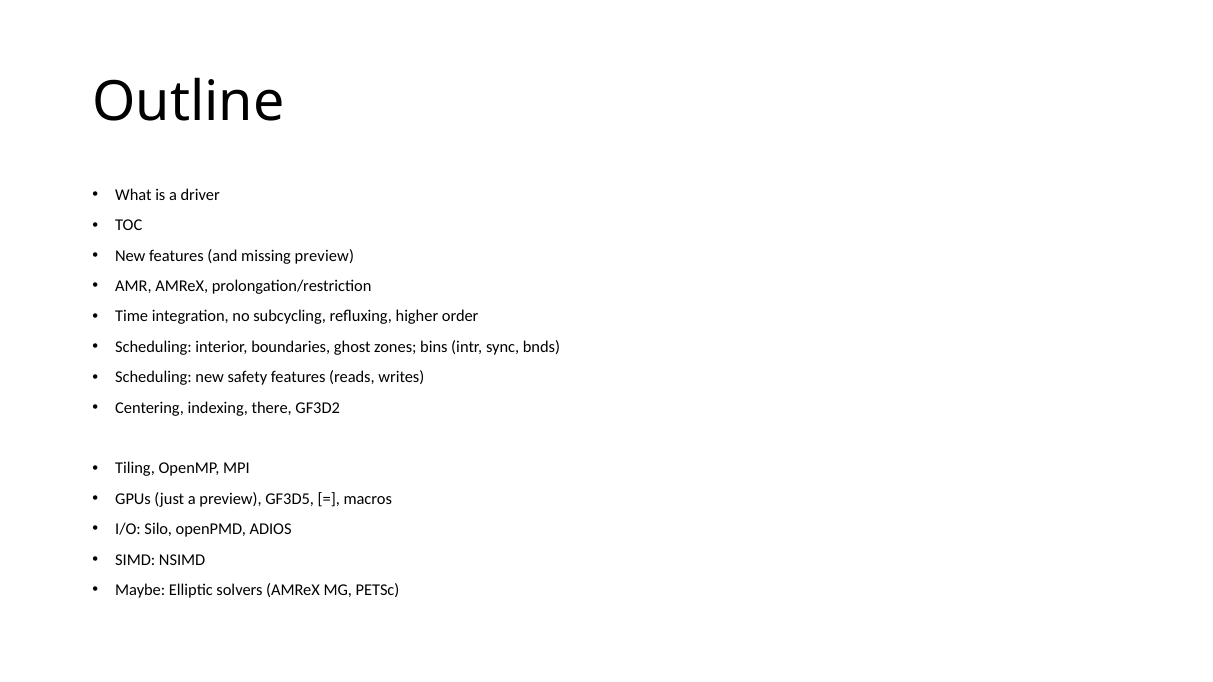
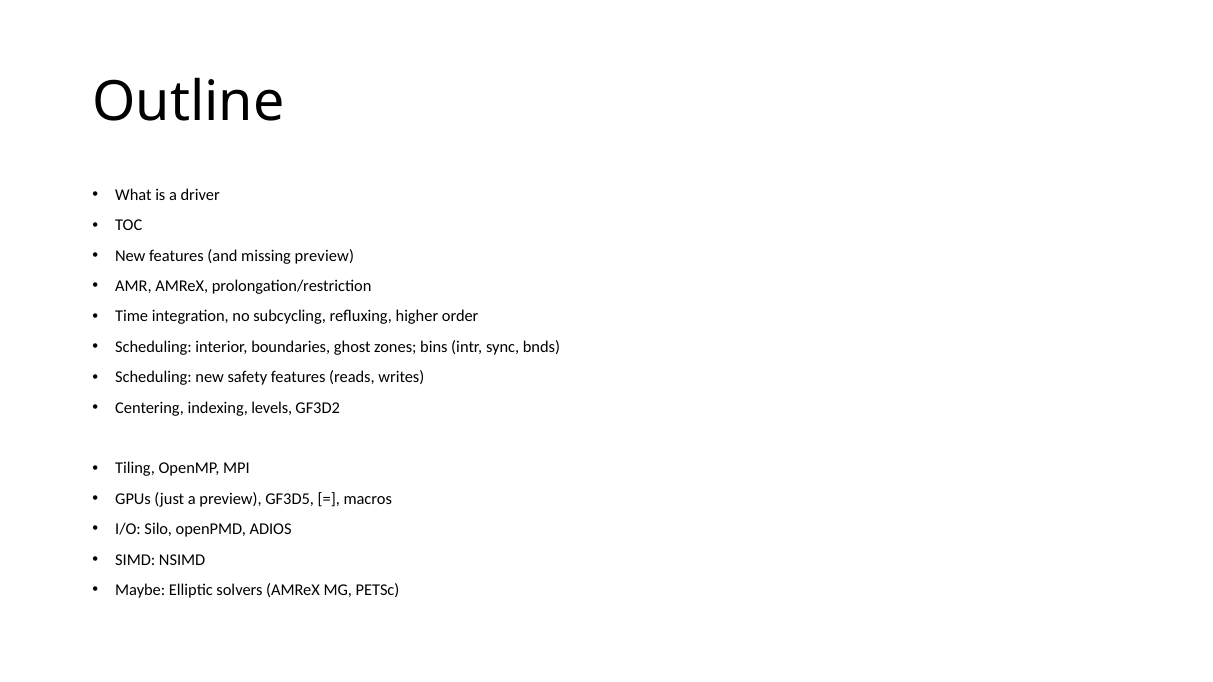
there: there -> levels (272, 408)
